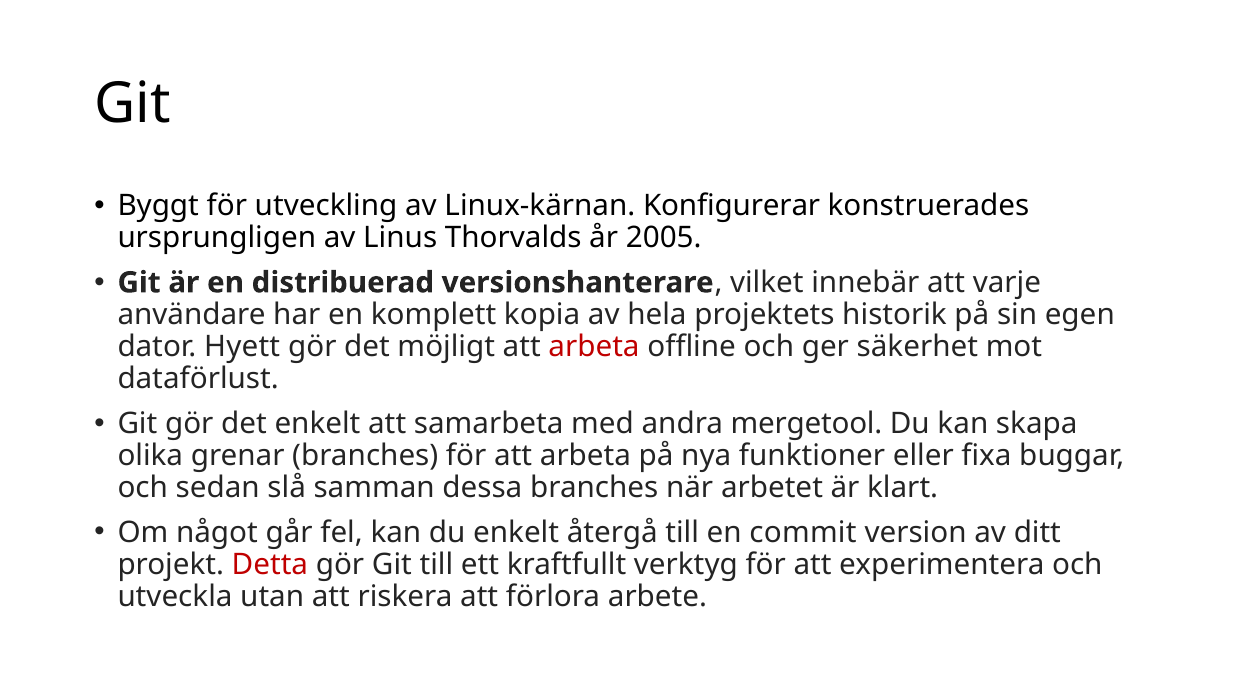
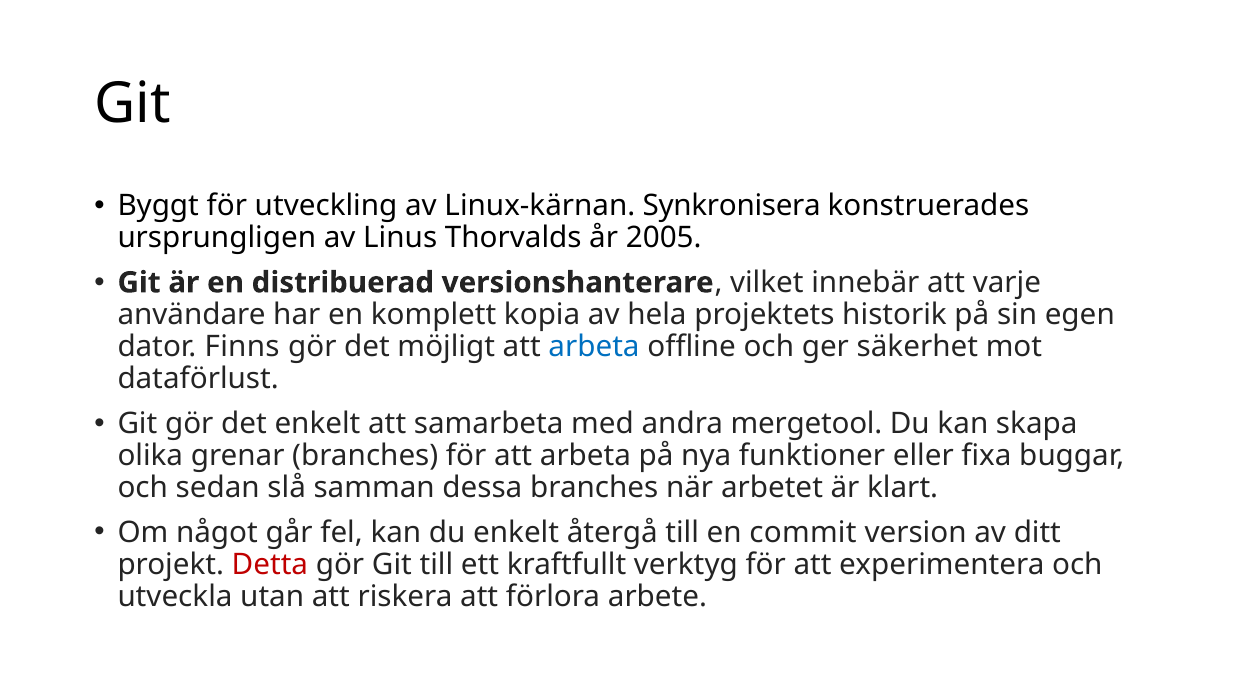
Konfigurerar: Konfigurerar -> Synkronisera (732, 206)
Hyett: Hyett -> Finns (242, 347)
arbeta colour: red -> blue (594, 347)
